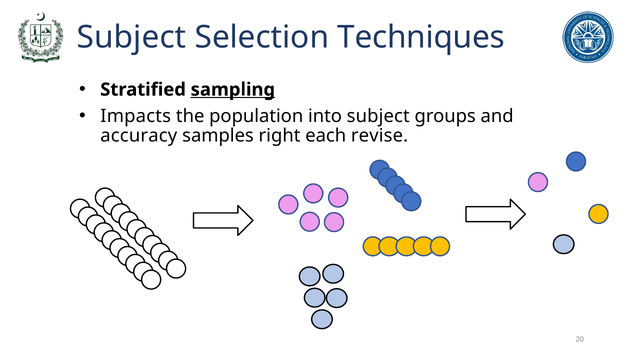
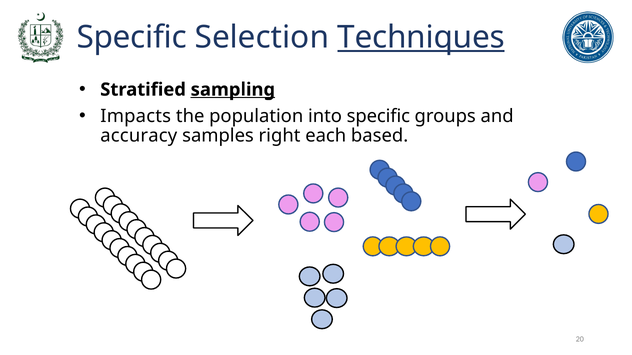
Subject: Subject -> Specific (132, 37)
Techniques underline: none -> present (421, 37)
into subject: subject -> specific (378, 116)
revise: revise -> based (380, 136)
